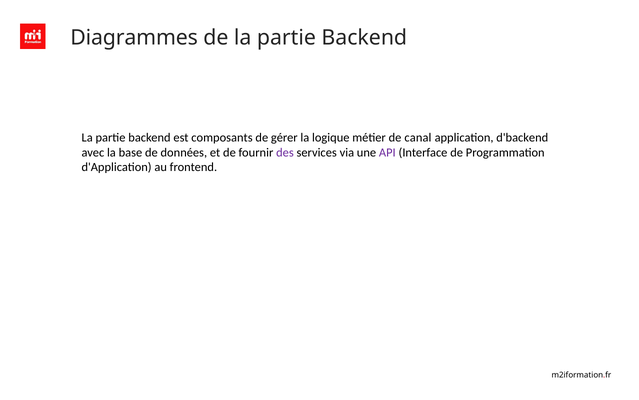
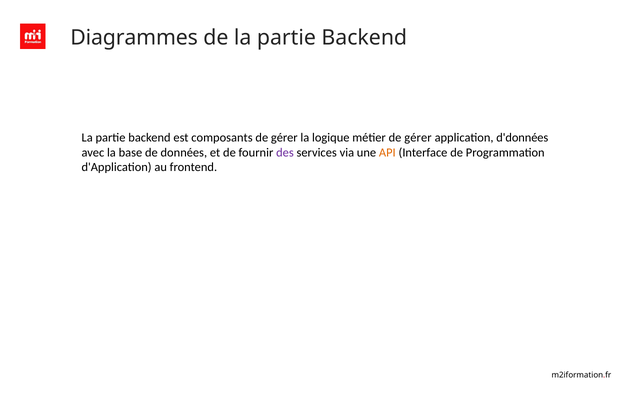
métier de canal: canal -> gérer (418, 137)
d'backend: d'backend -> d'données (522, 137)
API colour: purple -> orange (387, 152)
